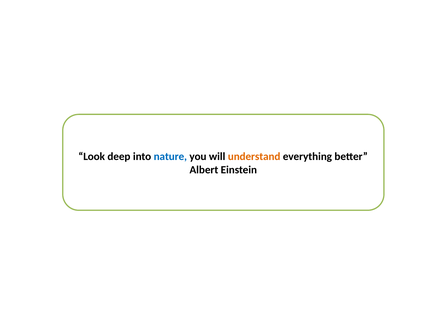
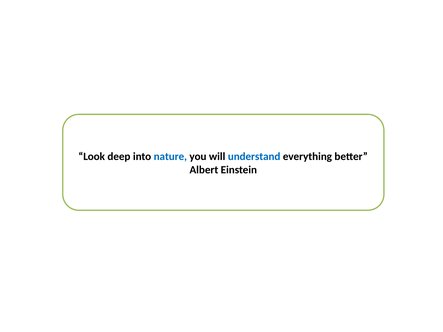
understand colour: orange -> blue (254, 157)
